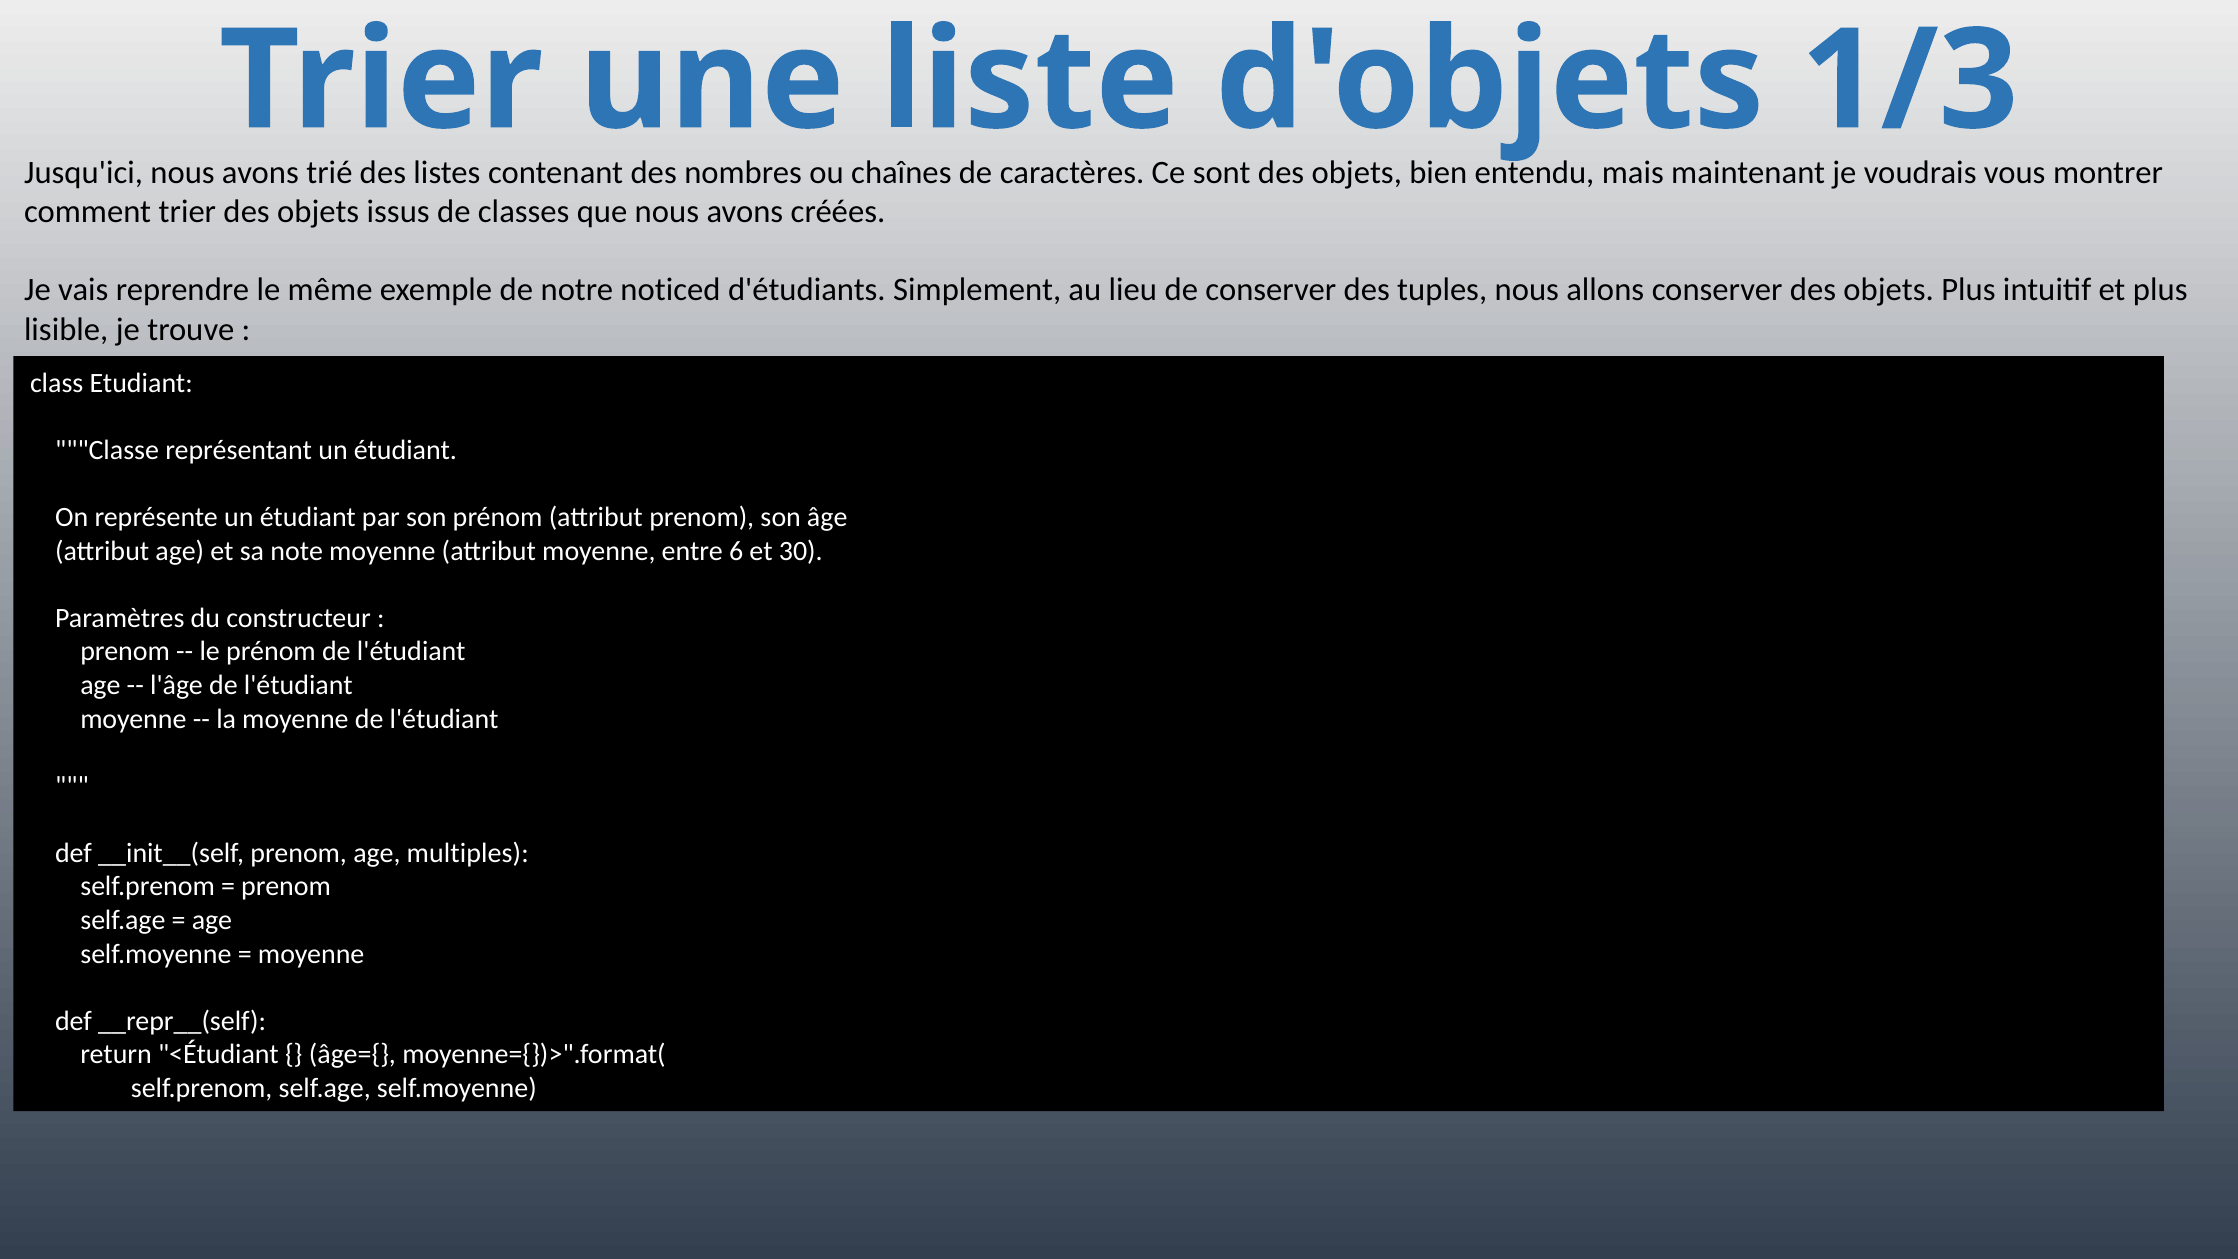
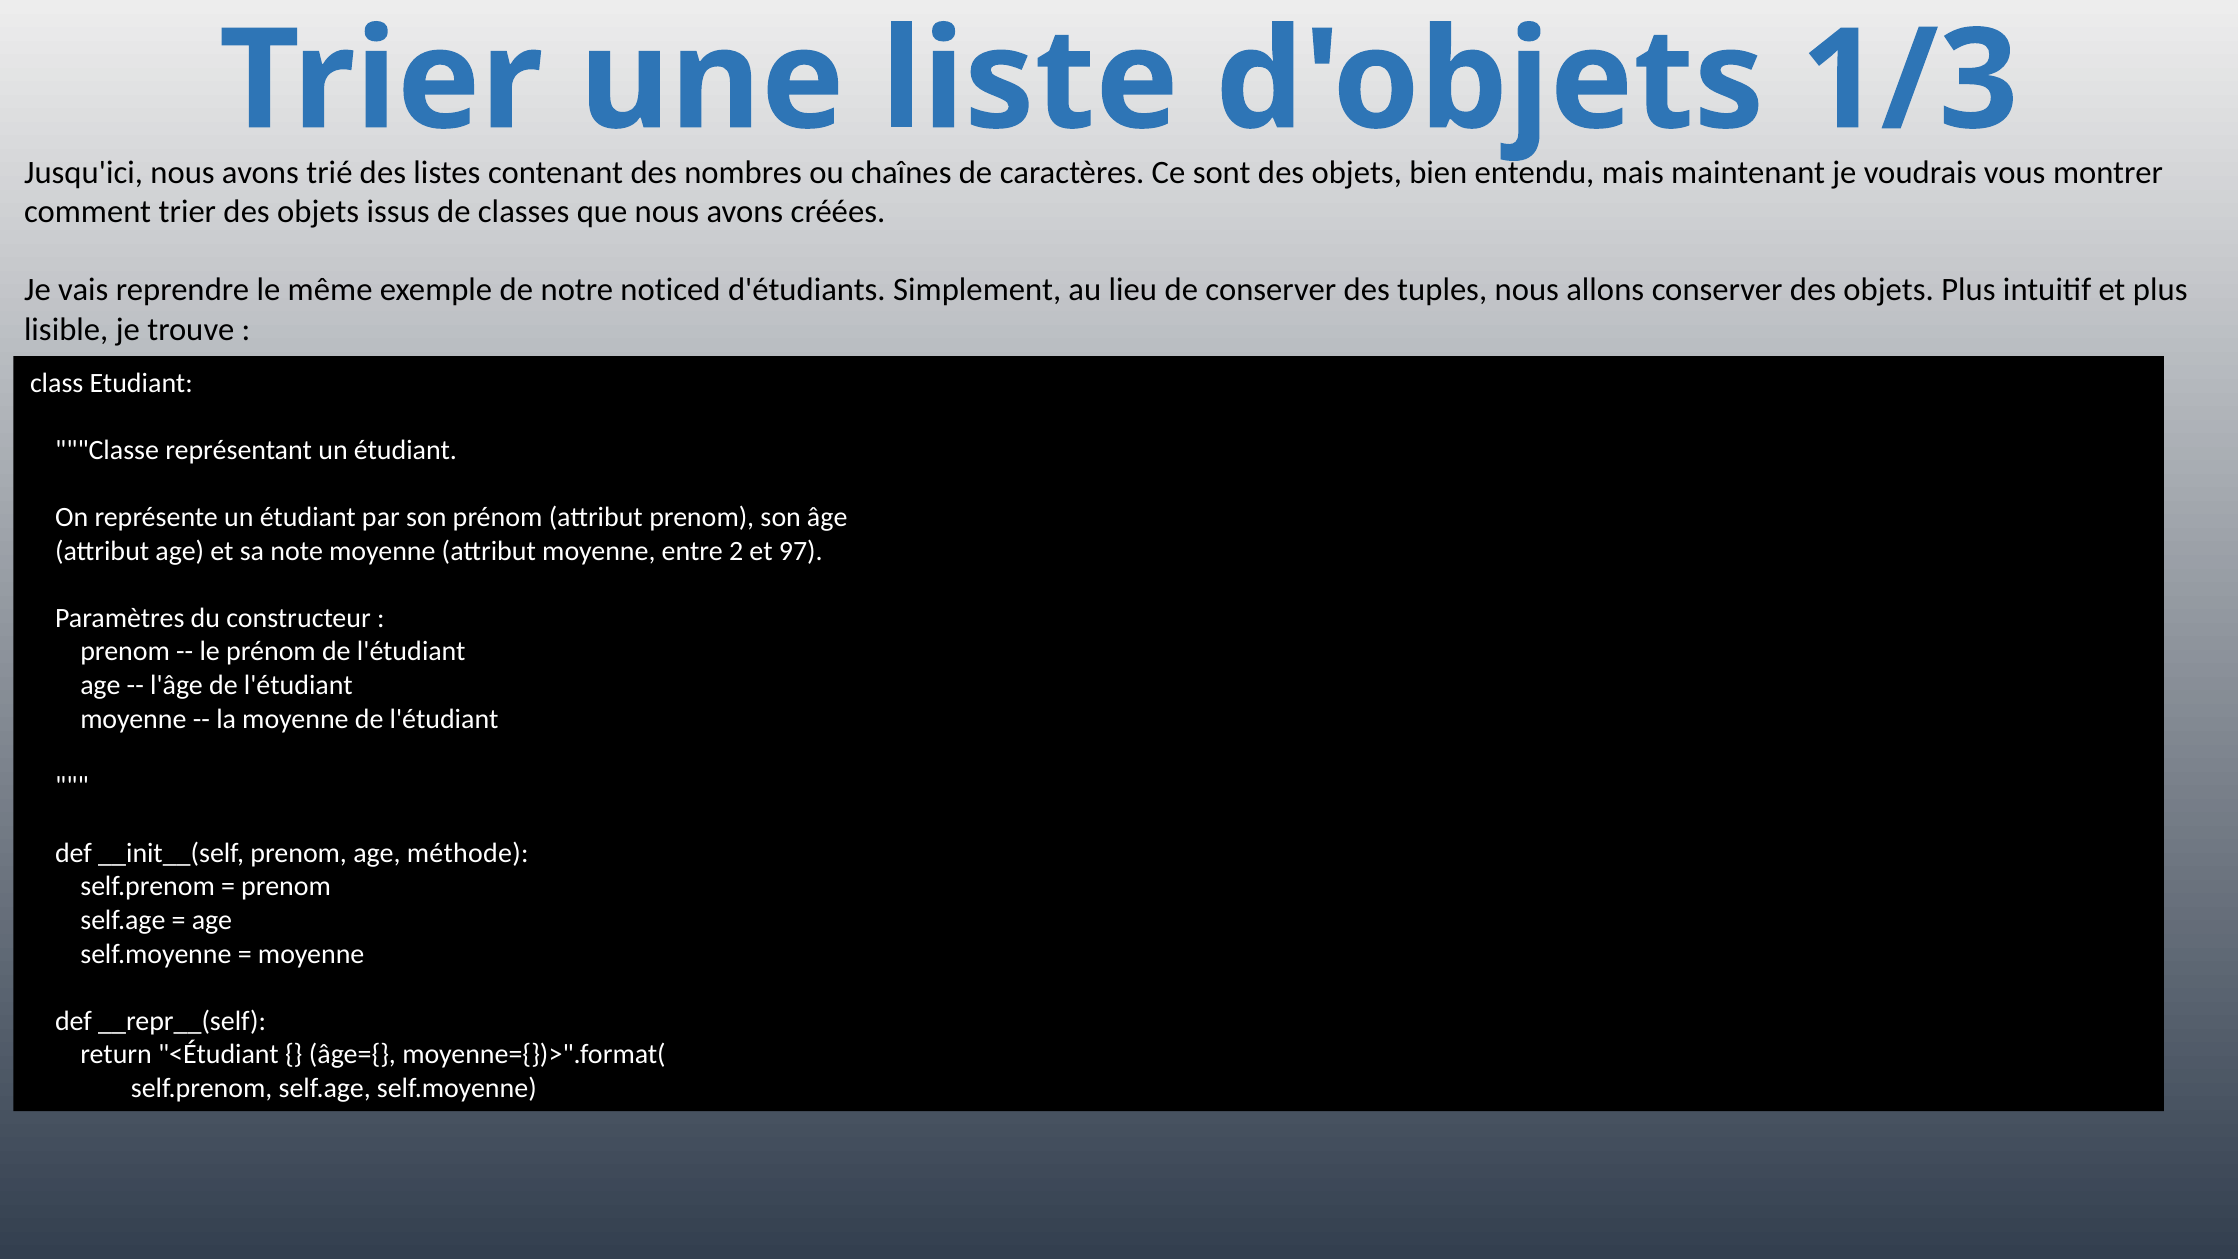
6: 6 -> 2 (736, 551)
30: 30 -> 97 (801, 551)
multiples: multiples -> méthode (468, 853)
